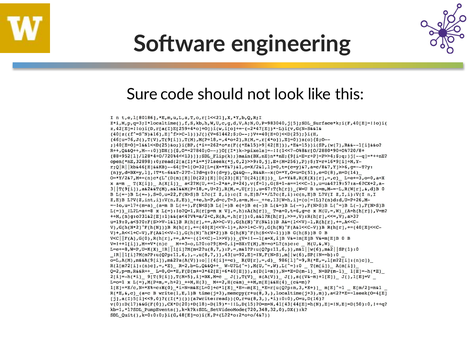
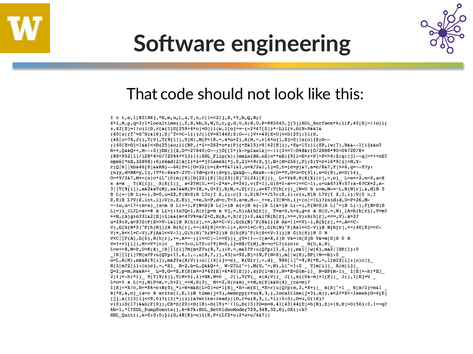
Sure: Sure -> That (142, 94)
